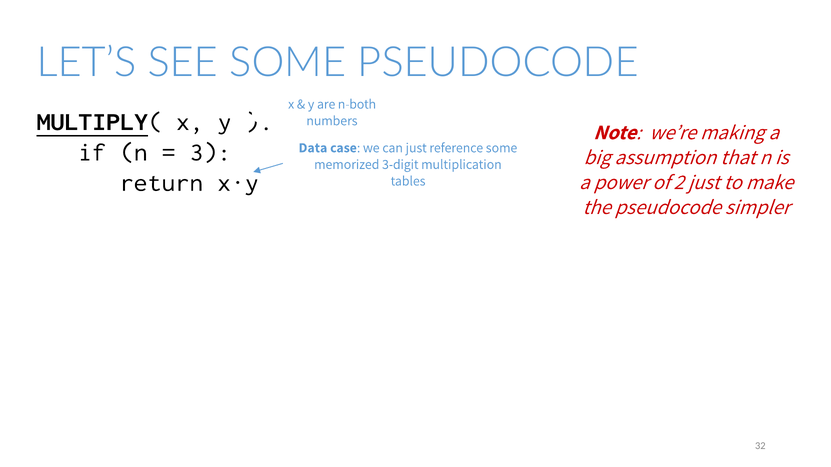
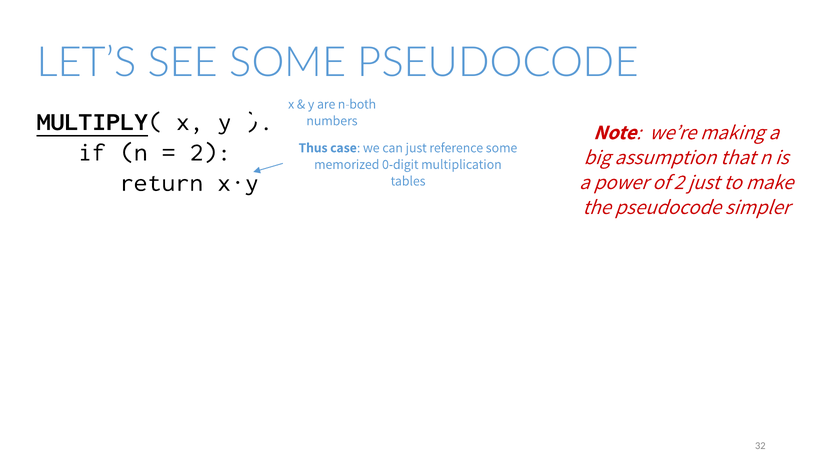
Data: Data -> Thus (313, 148)
3: 3 -> 2 (210, 152)
3-digit: 3-digit -> 0-digit (400, 164)
